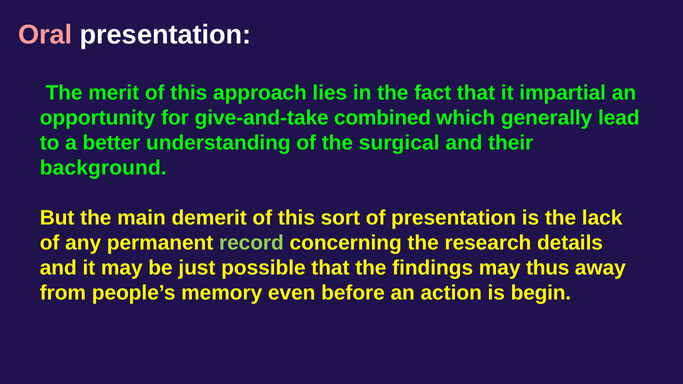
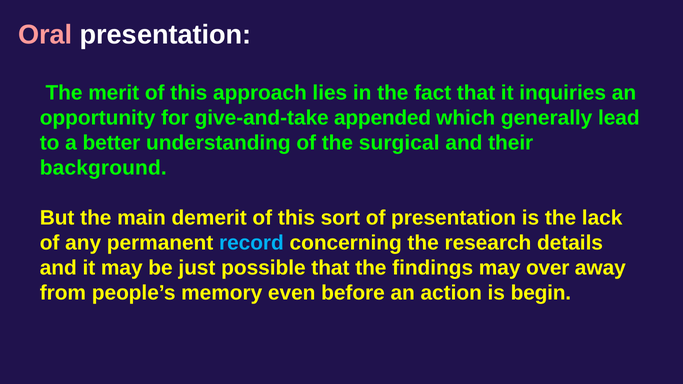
impartial: impartial -> inquiries (563, 93)
combined: combined -> appended (383, 118)
record colour: light green -> light blue (251, 243)
thus: thus -> over (548, 268)
